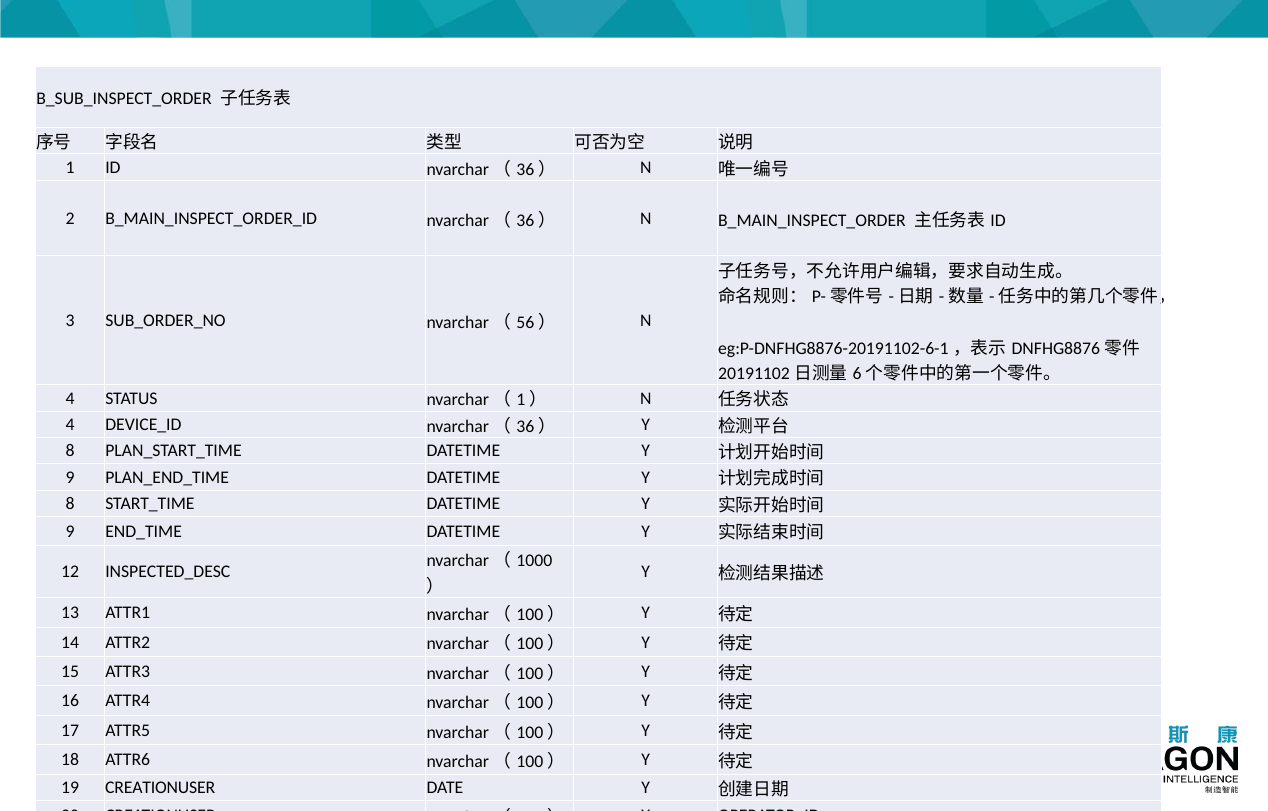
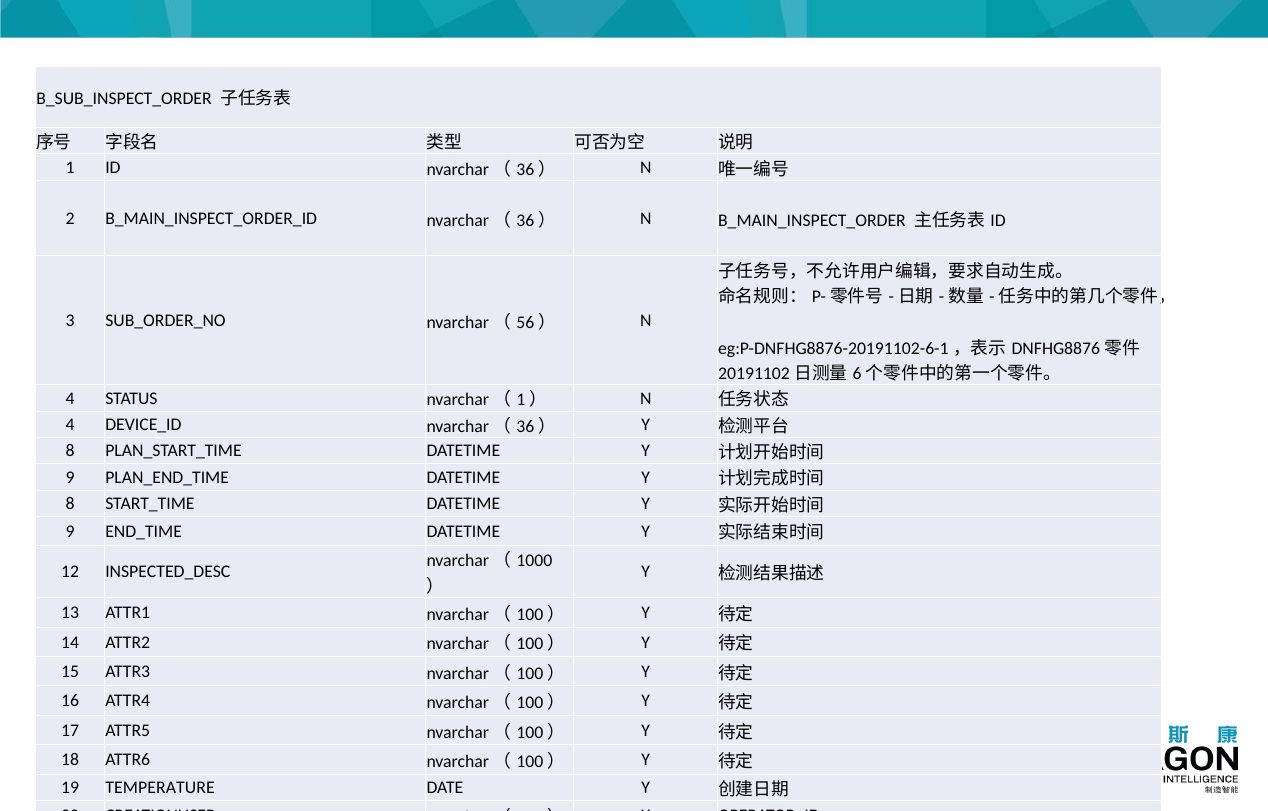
19 CREATIONUSER: CREATIONUSER -> TEMPERATURE (160, 788)
